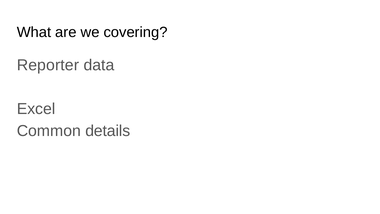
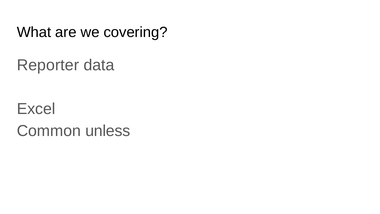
details: details -> unless (108, 131)
